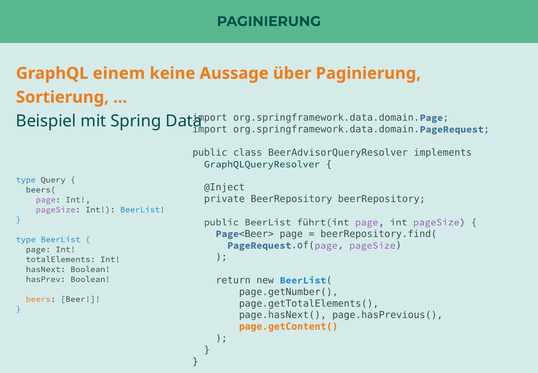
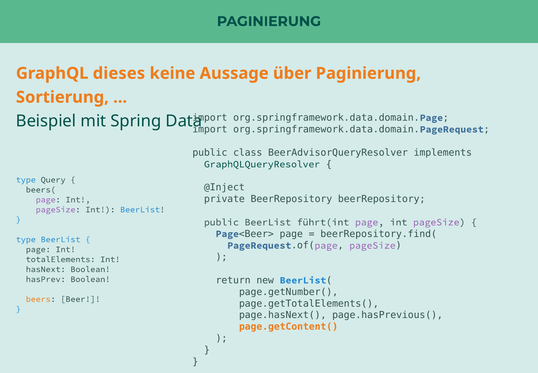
einem: einem -> dieses (119, 73)
